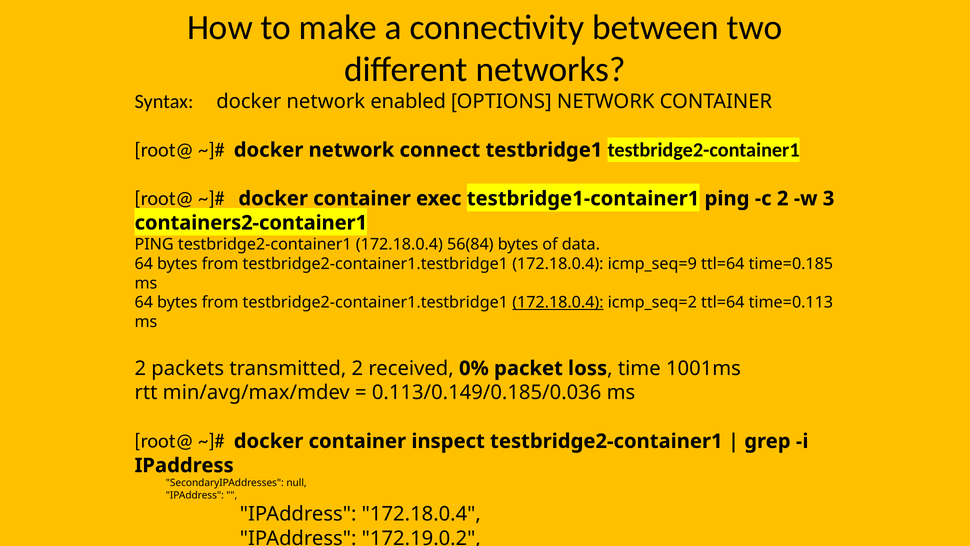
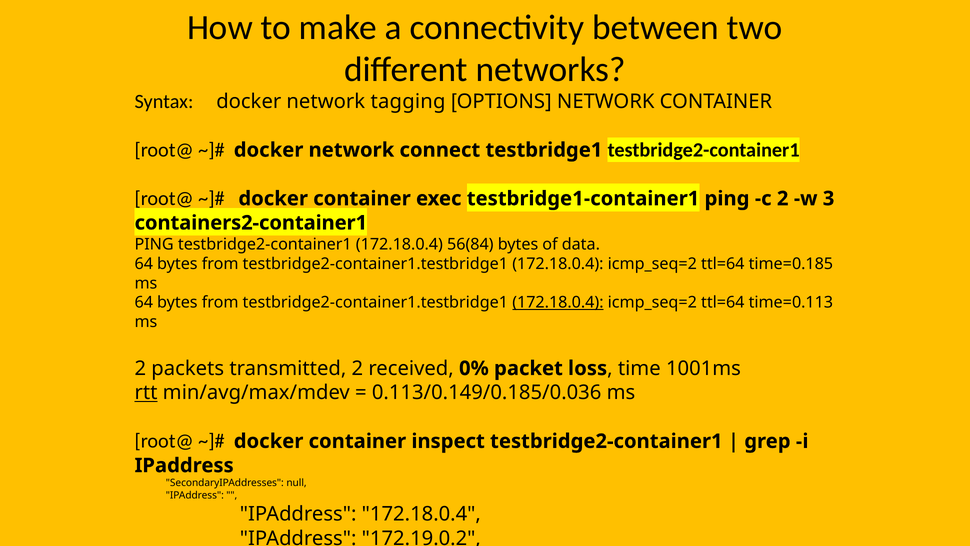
enabled: enabled -> tagging (408, 101)
icmp_seq=9: icmp_seq=9 -> icmp_seq=2 (652, 264)
rtt underline: none -> present (146, 392)
